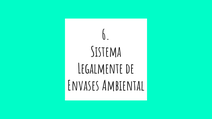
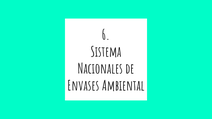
Legalmente: Legalmente -> Nacionales (100, 69)
